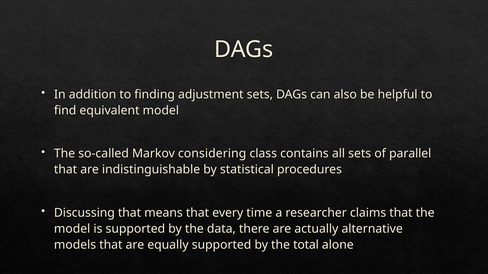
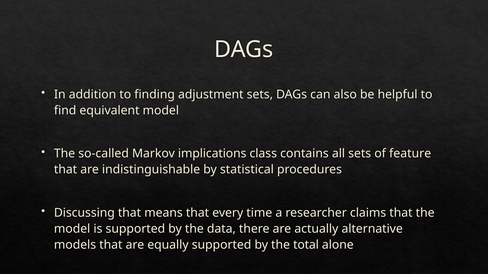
considering: considering -> implications (212, 154)
parallel: parallel -> feature (410, 154)
